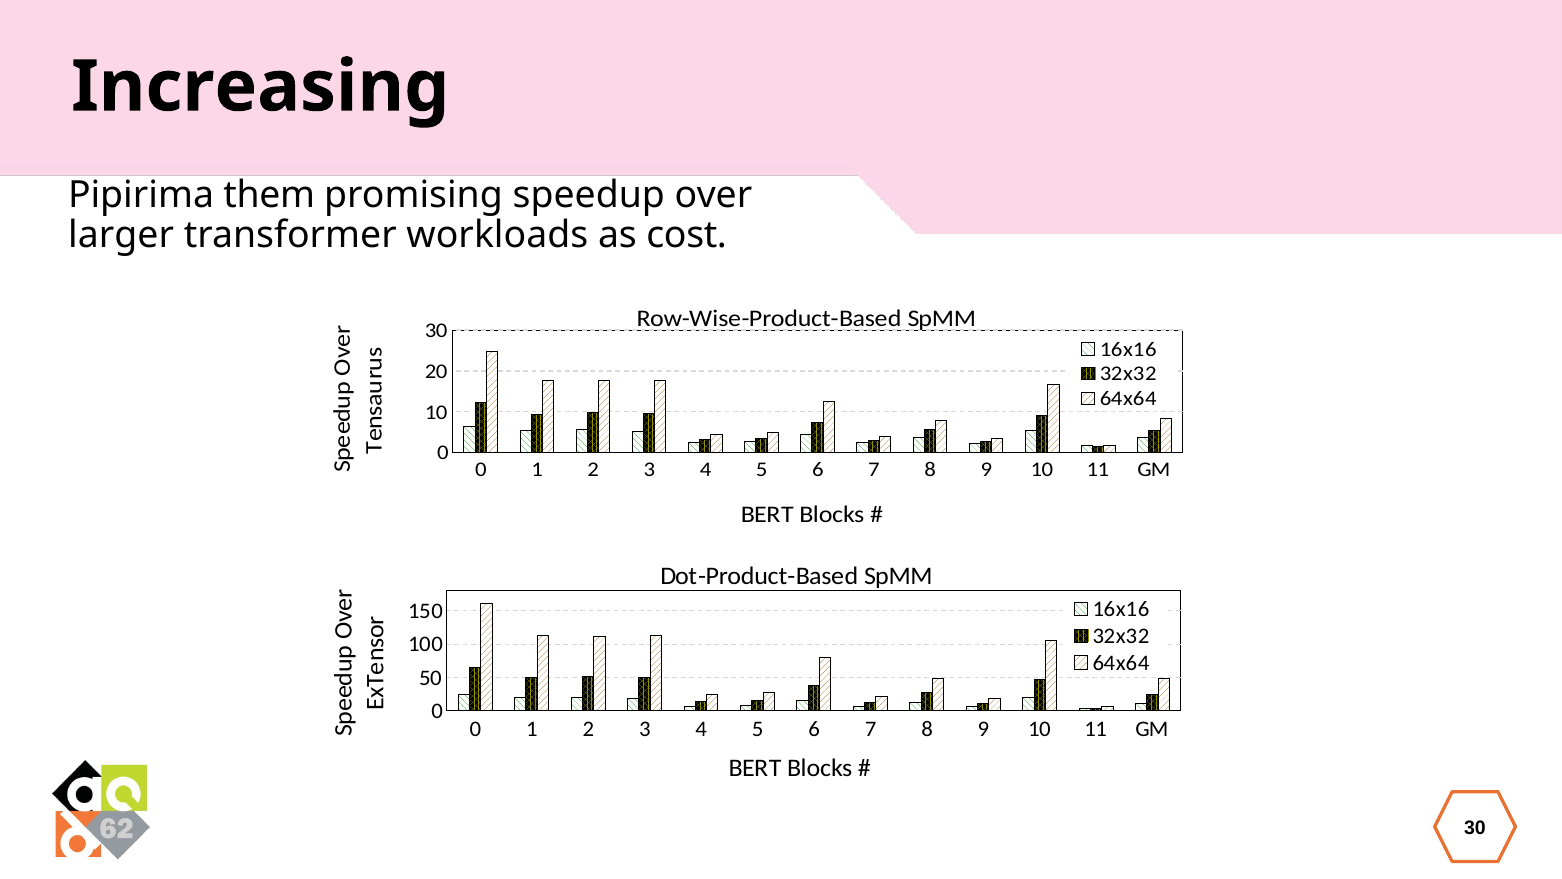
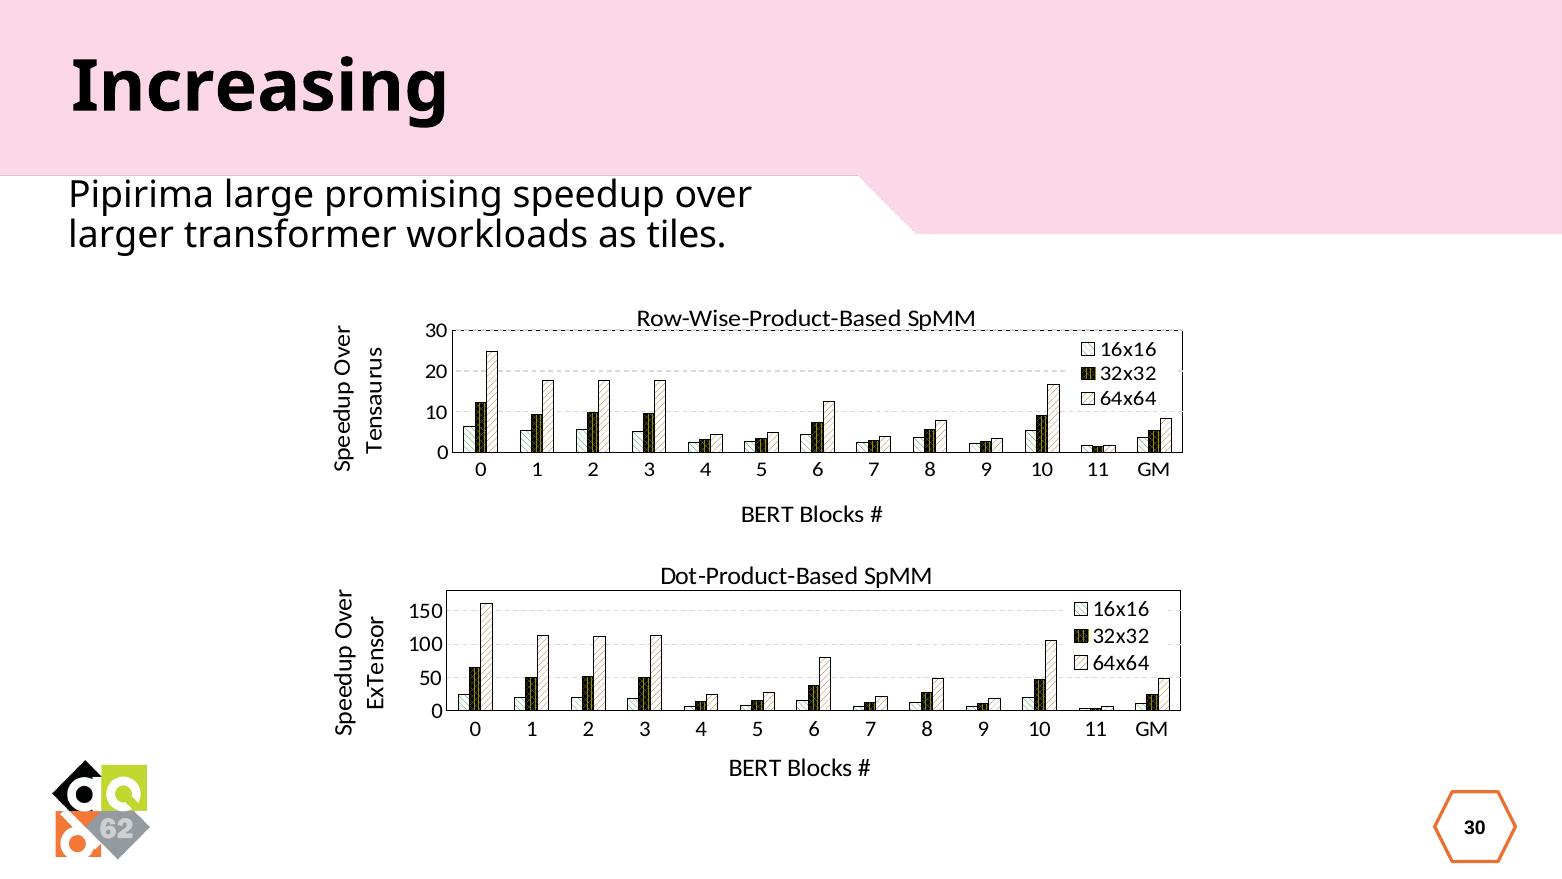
them: them -> large (269, 195)
cost: cost -> tiles (687, 235)
